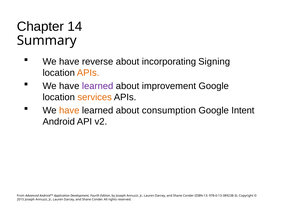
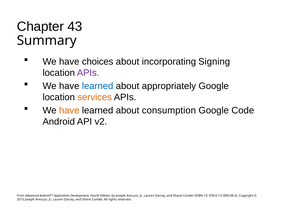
14: 14 -> 43 (75, 26)
reverse: reverse -> choices (98, 62)
APIs colour: orange -> purple (88, 73)
learned colour: purple -> blue (98, 86)
improvement: improvement -> appropriately (169, 86)
Intent: Intent -> Code (243, 110)
